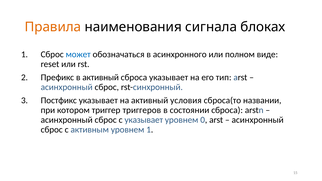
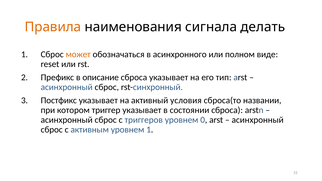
блоках: блоках -> делать (263, 27)
может colour: blue -> orange (78, 55)
в активный: активный -> описание (101, 77)
триггер триггеров: триггеров -> указывает (142, 110)
с указывает: указывает -> триггеров (144, 120)
